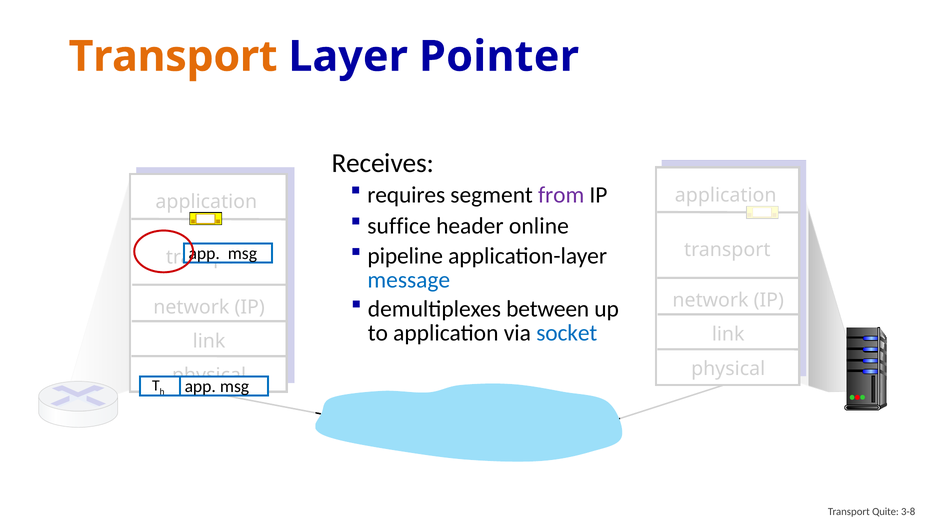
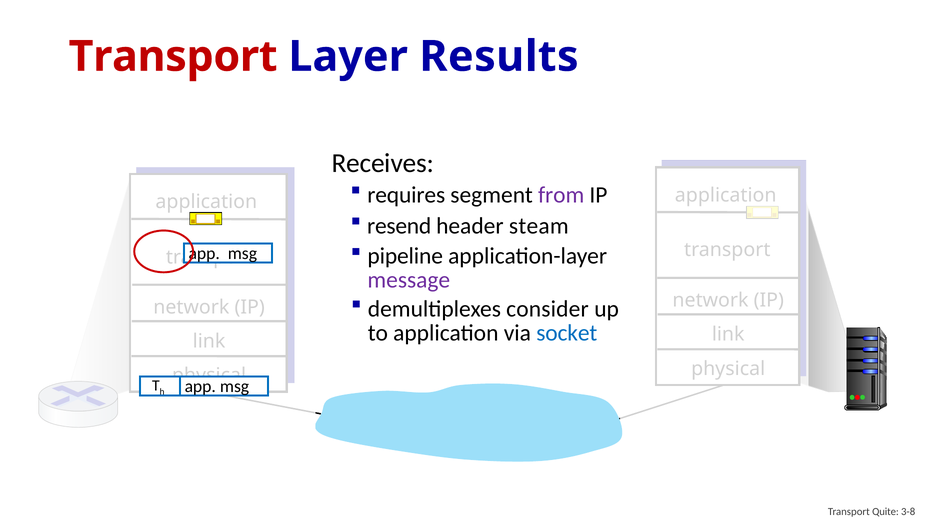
Transport colour: orange -> red (173, 57)
Pointer: Pointer -> Results (499, 57)
suffice: suffice -> resend (399, 226)
online: online -> steam (539, 226)
message colour: blue -> purple (409, 280)
between: between -> consider (547, 309)
